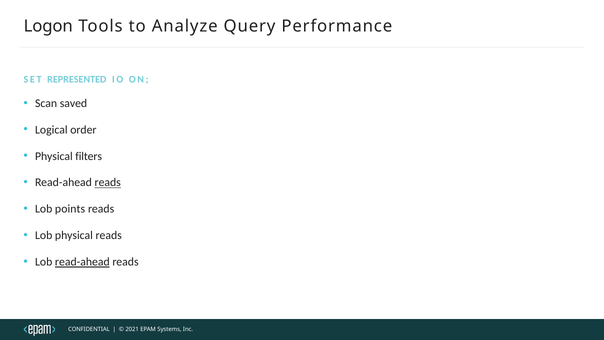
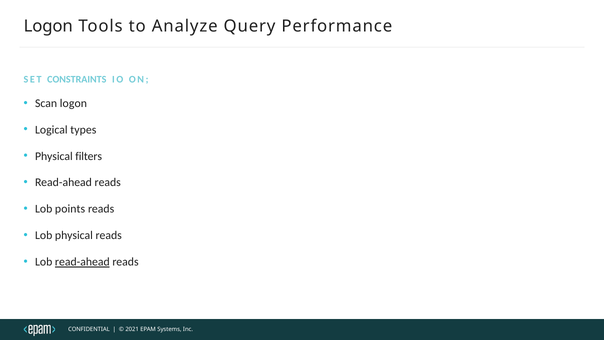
REPRESENTED: REPRESENTED -> CONSTRAINTS (77, 79)
Scan saved: saved -> logon (73, 103)
order: order -> types (83, 130)
reads underline: present -> none (108, 182)
